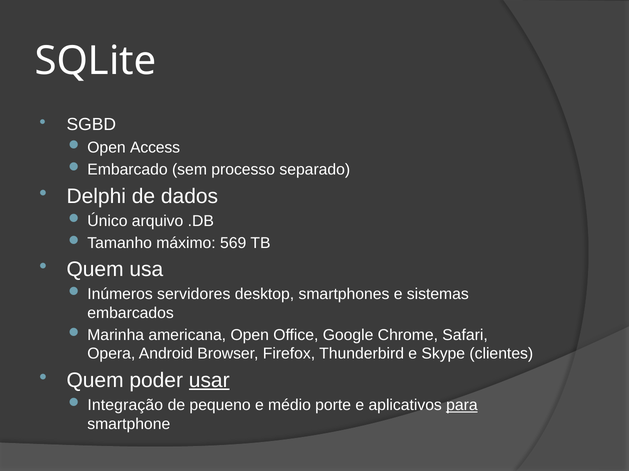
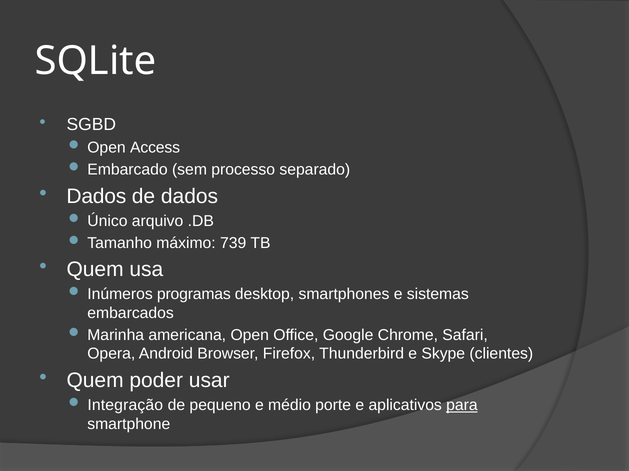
Delphi: Delphi -> Dados (96, 196)
569: 569 -> 739 (233, 243)
servidores: servidores -> programas (194, 295)
usar underline: present -> none (209, 381)
